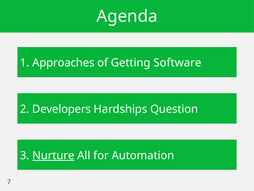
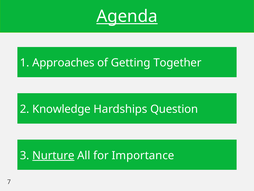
Agenda underline: none -> present (127, 16)
Software: Software -> Together (178, 63)
Developers: Developers -> Knowledge (62, 109)
Automation: Automation -> Importance (143, 155)
